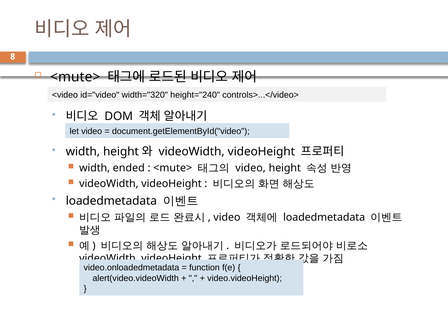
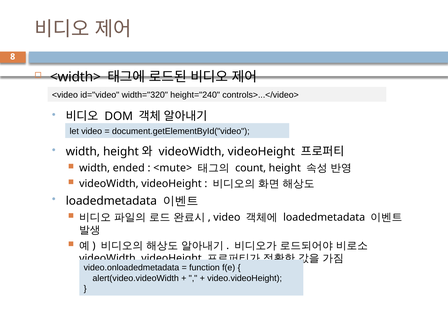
<mute>: <mute> -> <width> (75, 77)
video: video -> count (251, 168)
